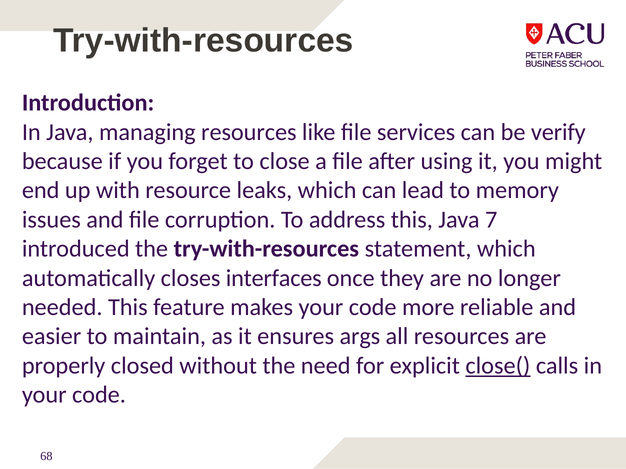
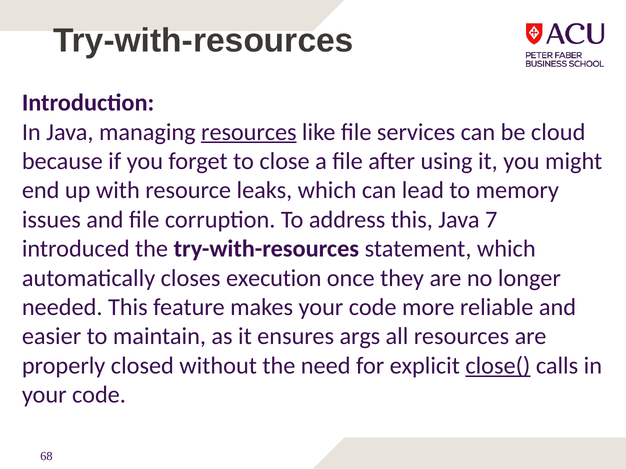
resources underline: none -> present (249, 132)
verify: verify -> cloud (558, 132)
interfaces: interfaces -> execution (274, 278)
